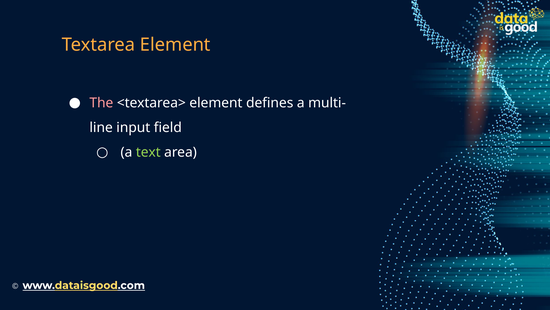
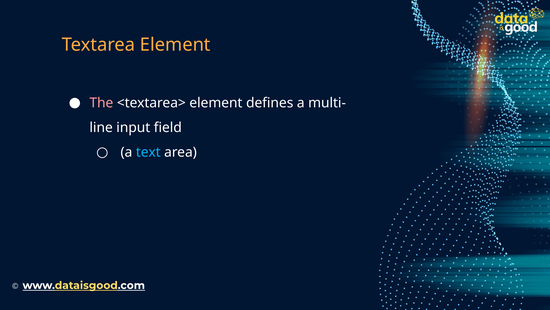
text colour: light green -> light blue (148, 152)
